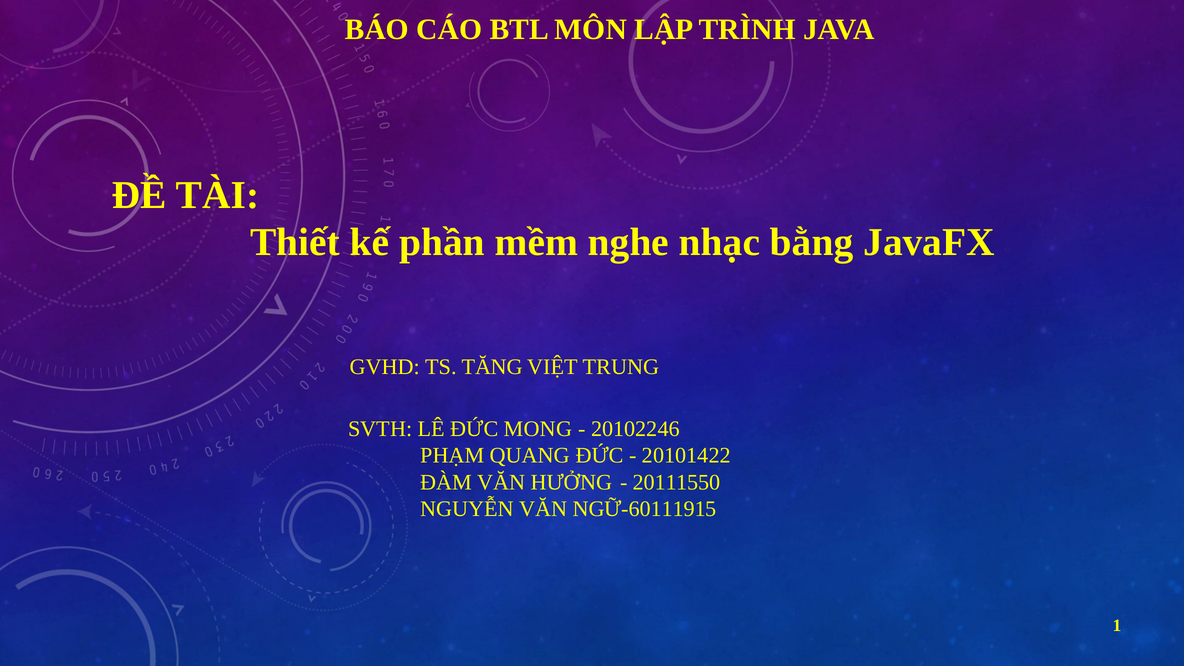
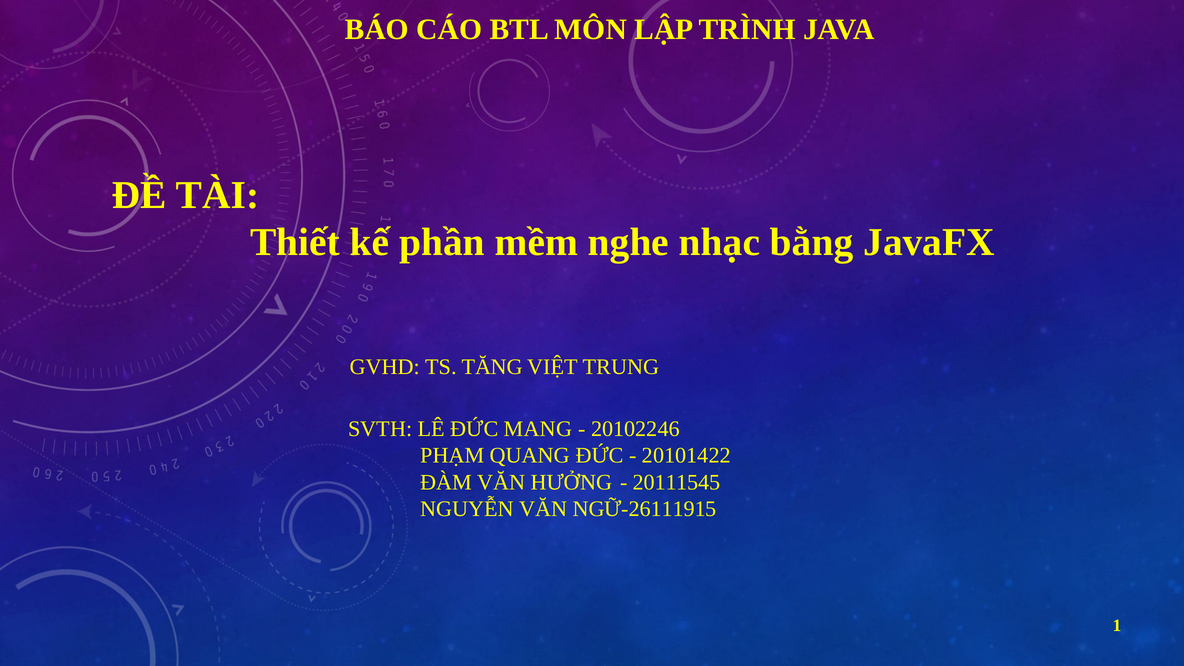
MONG: MONG -> MANG (538, 429)
20111550: 20111550 -> 20111545 (677, 482)
NGỮ-60111915: NGỮ-60111915 -> NGỮ-26111915 (645, 509)
